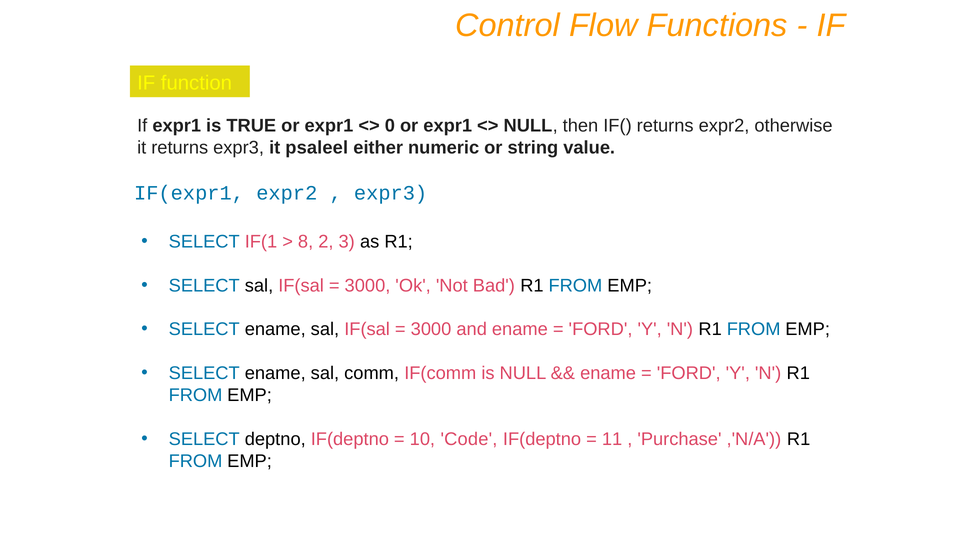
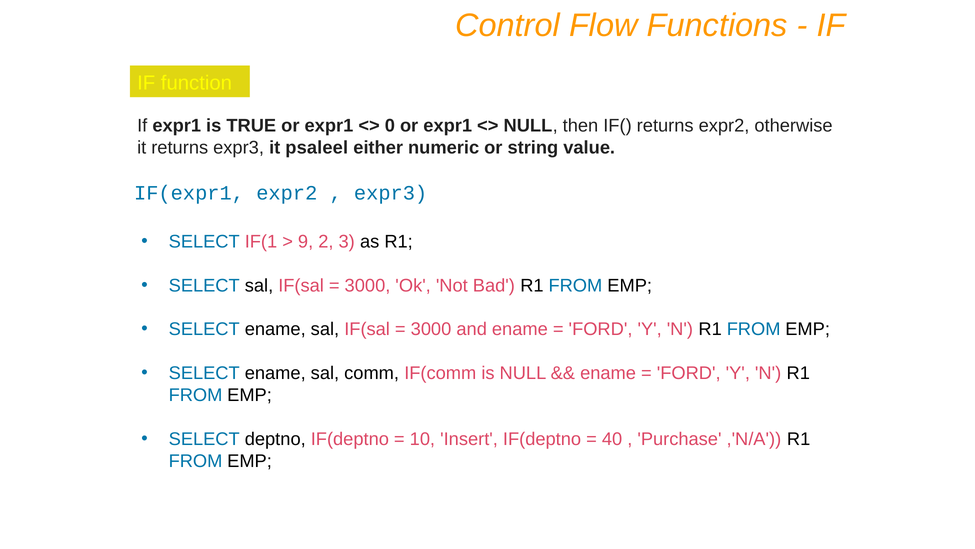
8: 8 -> 9 (306, 241)
Code: Code -> Insert (469, 439)
11: 11 -> 40 (612, 439)
